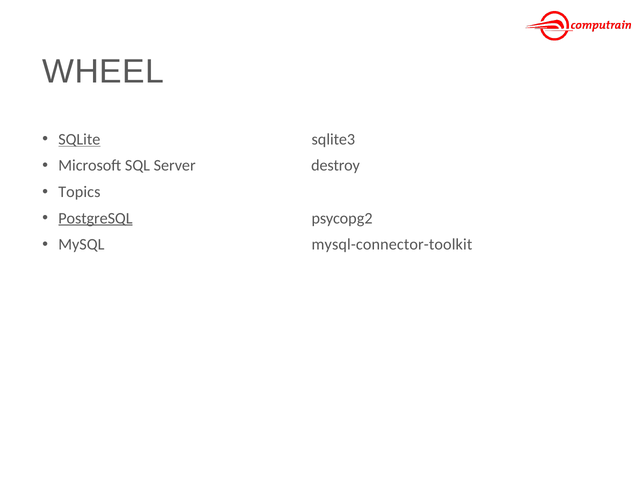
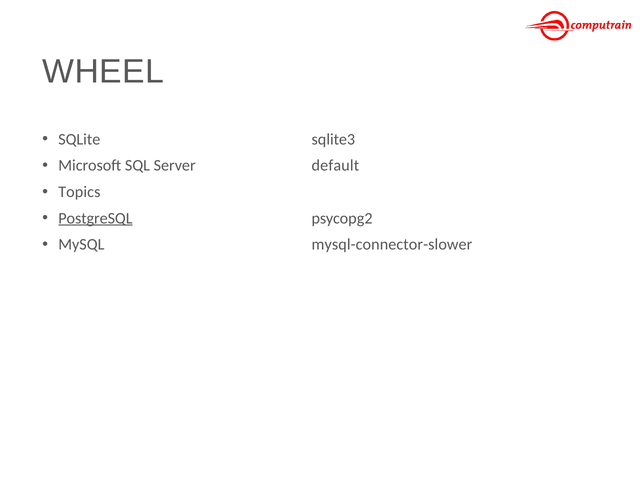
SQLite underline: present -> none (79, 139)
destroy: destroy -> default (335, 166)
mysql-connector-toolkit: mysql-connector-toolkit -> mysql-connector-slower (392, 245)
